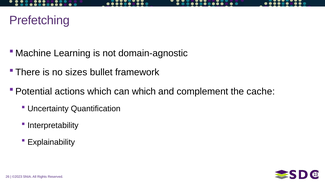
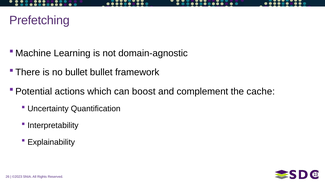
no sizes: sizes -> bullet (76, 72)
can which: which -> boost (144, 91)
